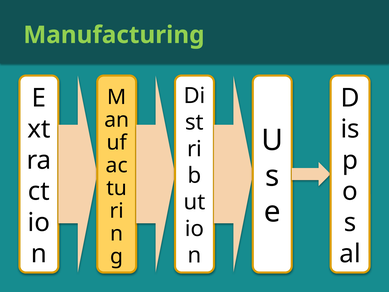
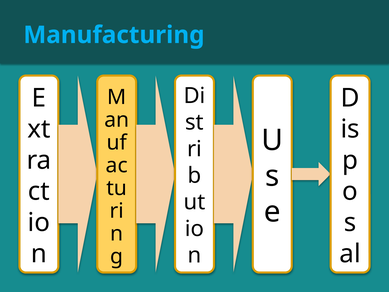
Manufacturing colour: light green -> light blue (114, 35)
